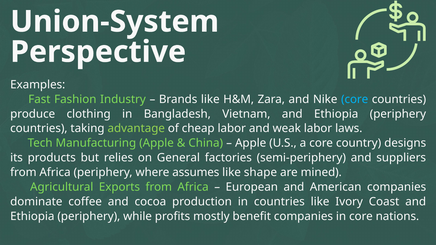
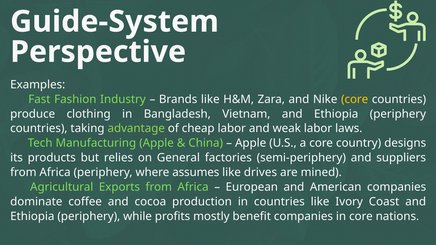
Union-System: Union-System -> Guide-System (115, 22)
core colour: light blue -> yellow (355, 99)
shape: shape -> drives (260, 173)
